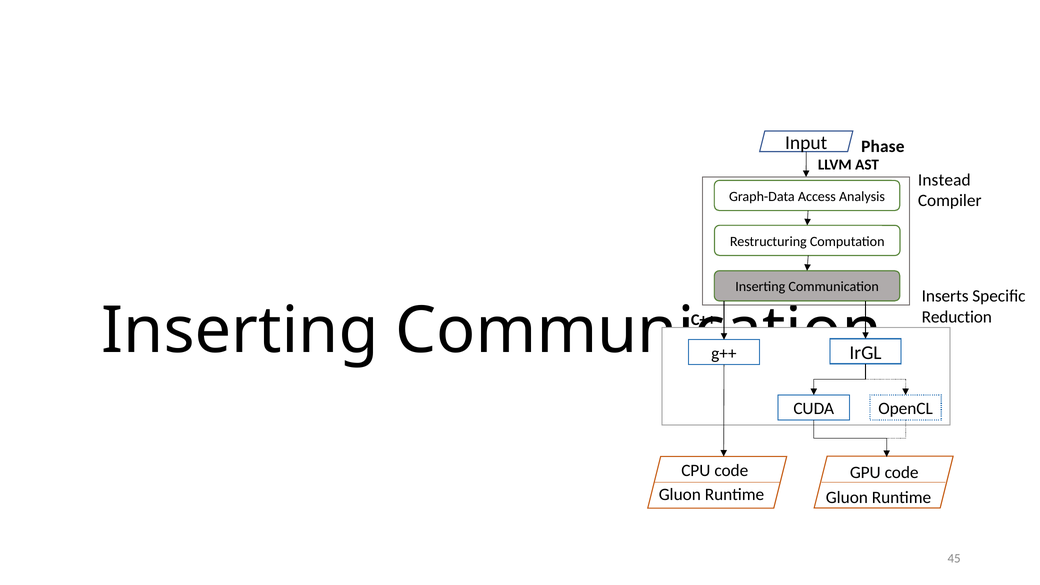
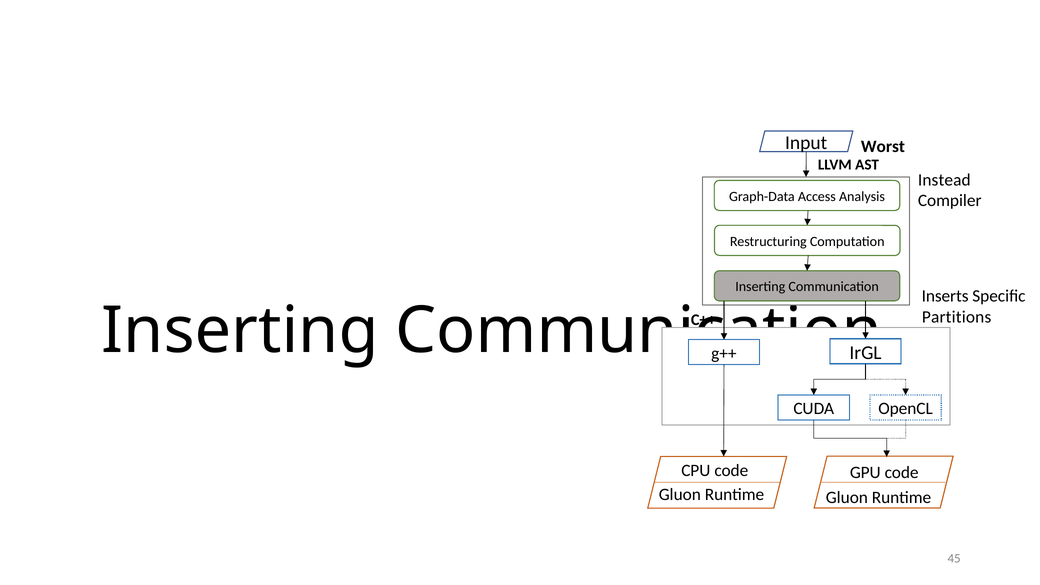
Phase: Phase -> Worst (883, 147)
Reduction: Reduction -> Partitions (957, 317)
